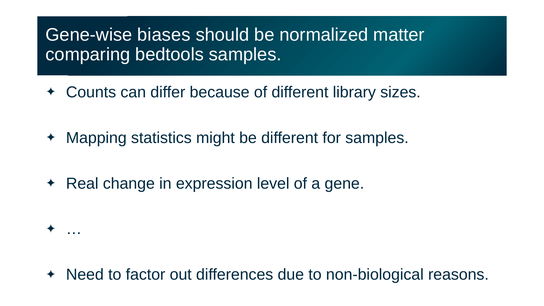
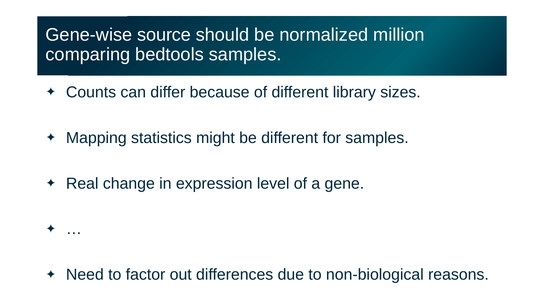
biases: biases -> source (164, 35)
matter: matter -> million (399, 35)
